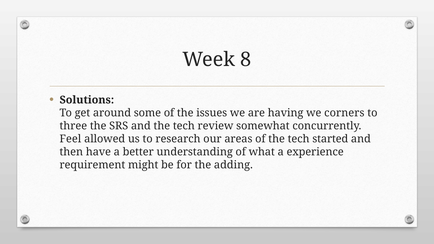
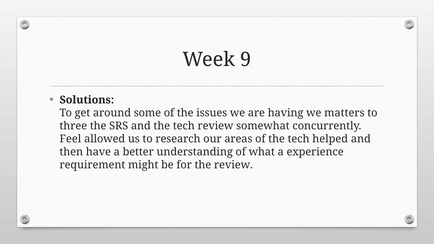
8: 8 -> 9 (246, 60)
corners: corners -> matters (344, 113)
started: started -> helped (330, 139)
the adding: adding -> review (233, 165)
